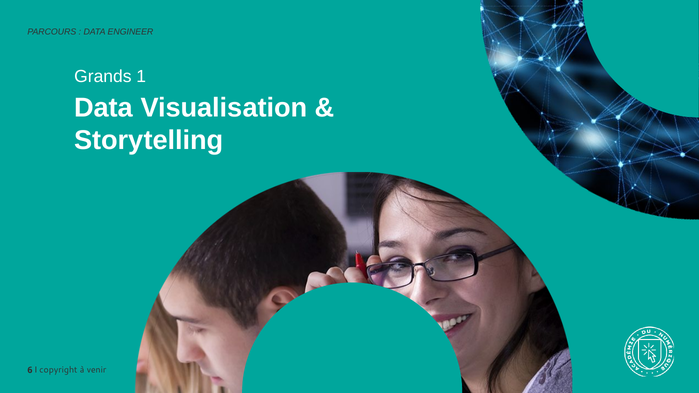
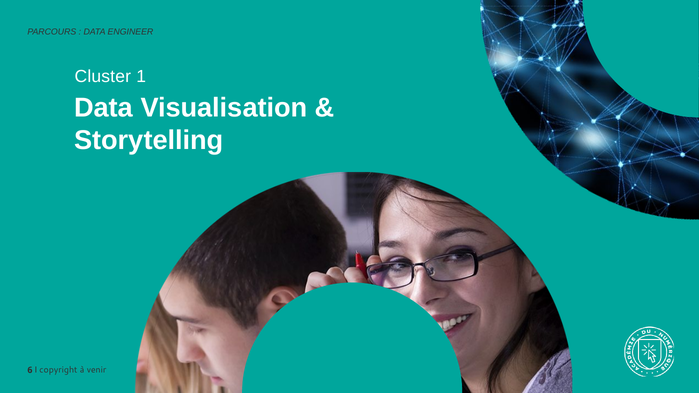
Grands: Grands -> Cluster (103, 76)
